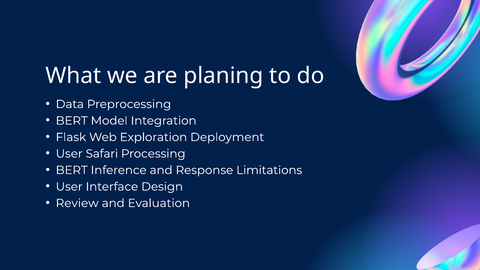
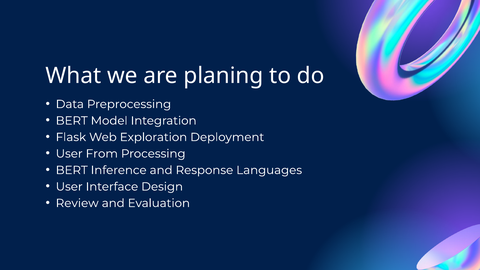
Safari: Safari -> From (102, 154)
Limitations: Limitations -> Languages (269, 170)
